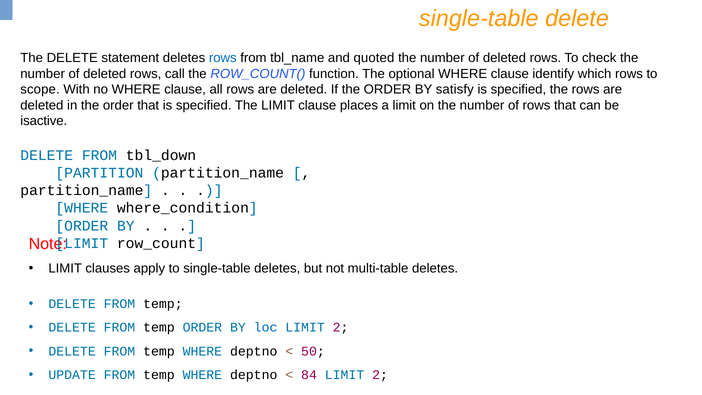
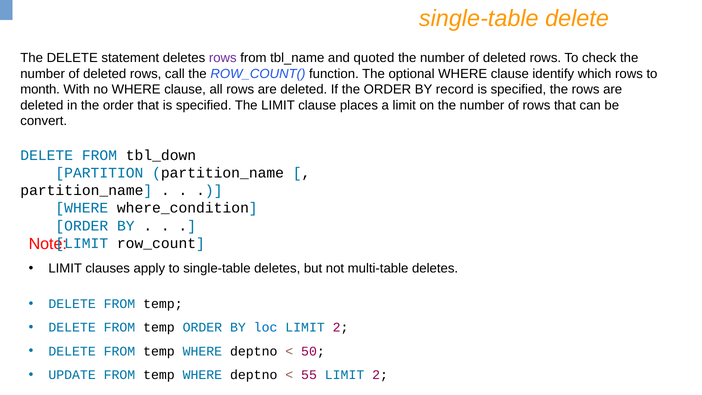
rows colour: blue -> purple (223, 58)
scope: scope -> month (40, 89)
satisfy: satisfy -> record (455, 89)
isactive: isactive -> convert (44, 121)
84: 84 -> 55 (309, 375)
